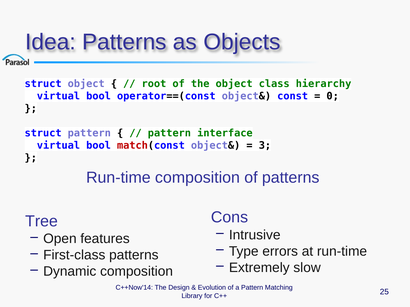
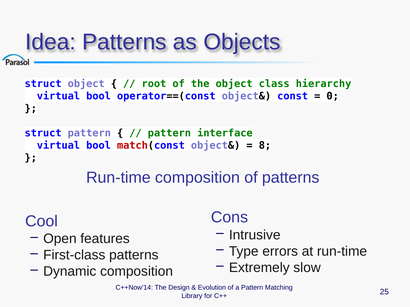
3: 3 -> 8 (265, 146)
Tree: Tree -> Cool (41, 222)
